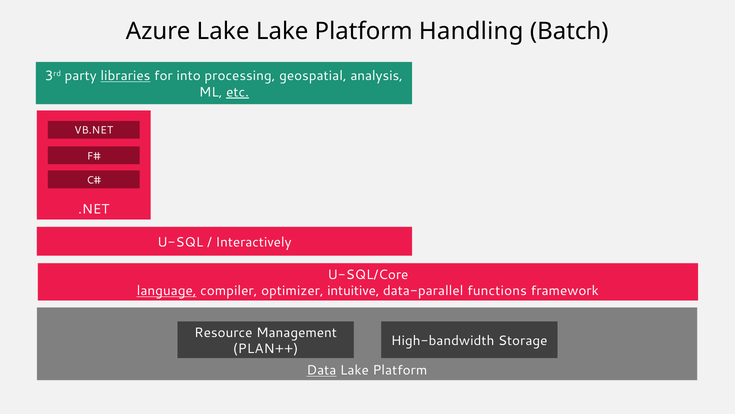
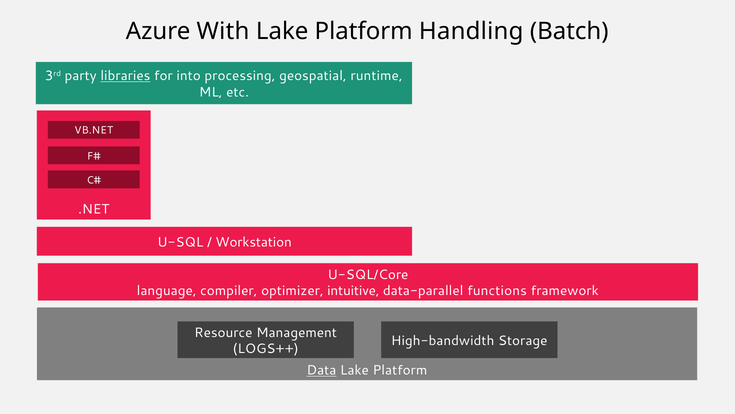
Azure Lake: Lake -> With (223, 31)
analysis: analysis -> runtime (377, 76)
etc underline: present -> none (238, 92)
Interactively: Interactively -> Workstation (254, 242)
language underline: present -> none (167, 290)
PLAN++: PLAN++ -> LOGS++ (266, 348)
